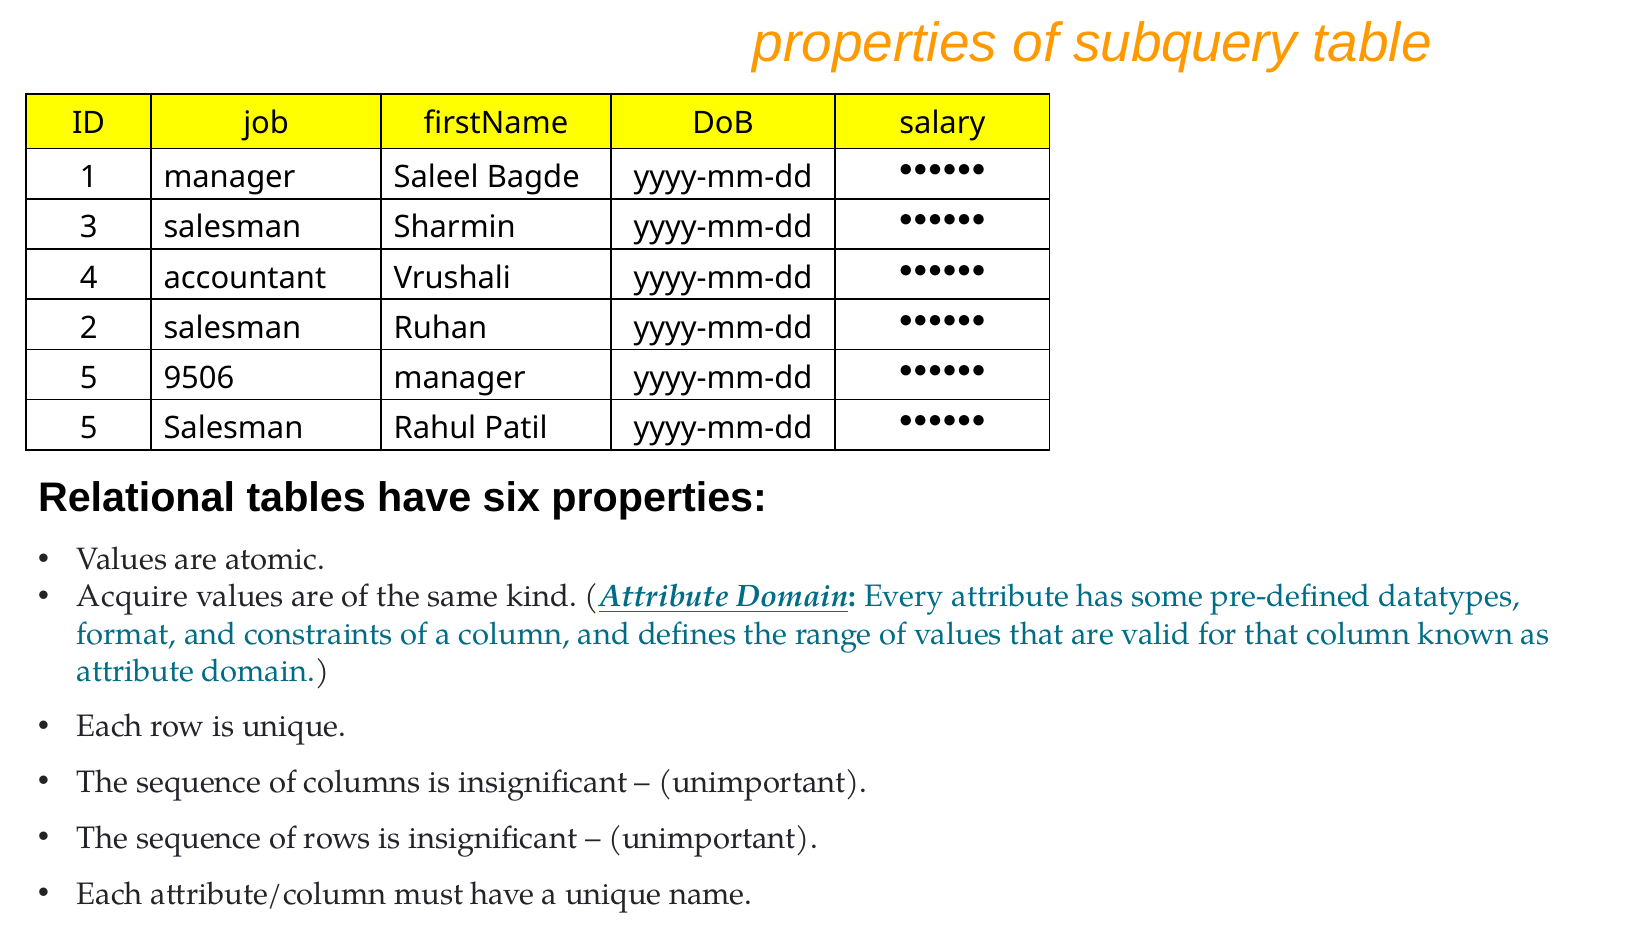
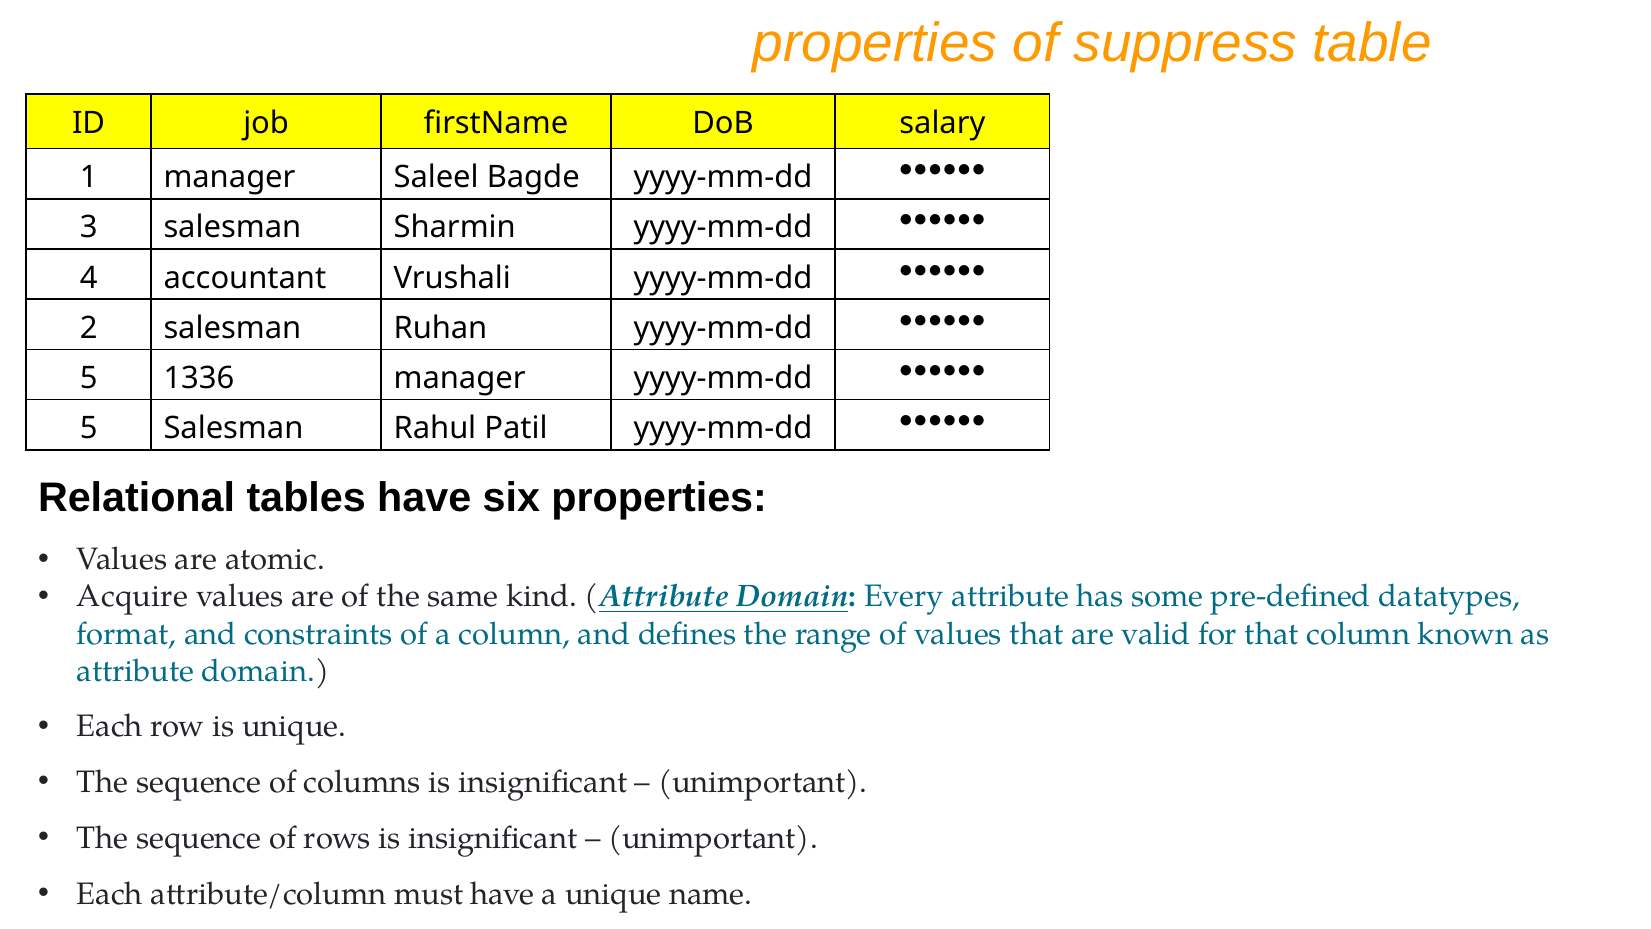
subquery: subquery -> suppress (1185, 43)
9506: 9506 -> 1336 (199, 378)
